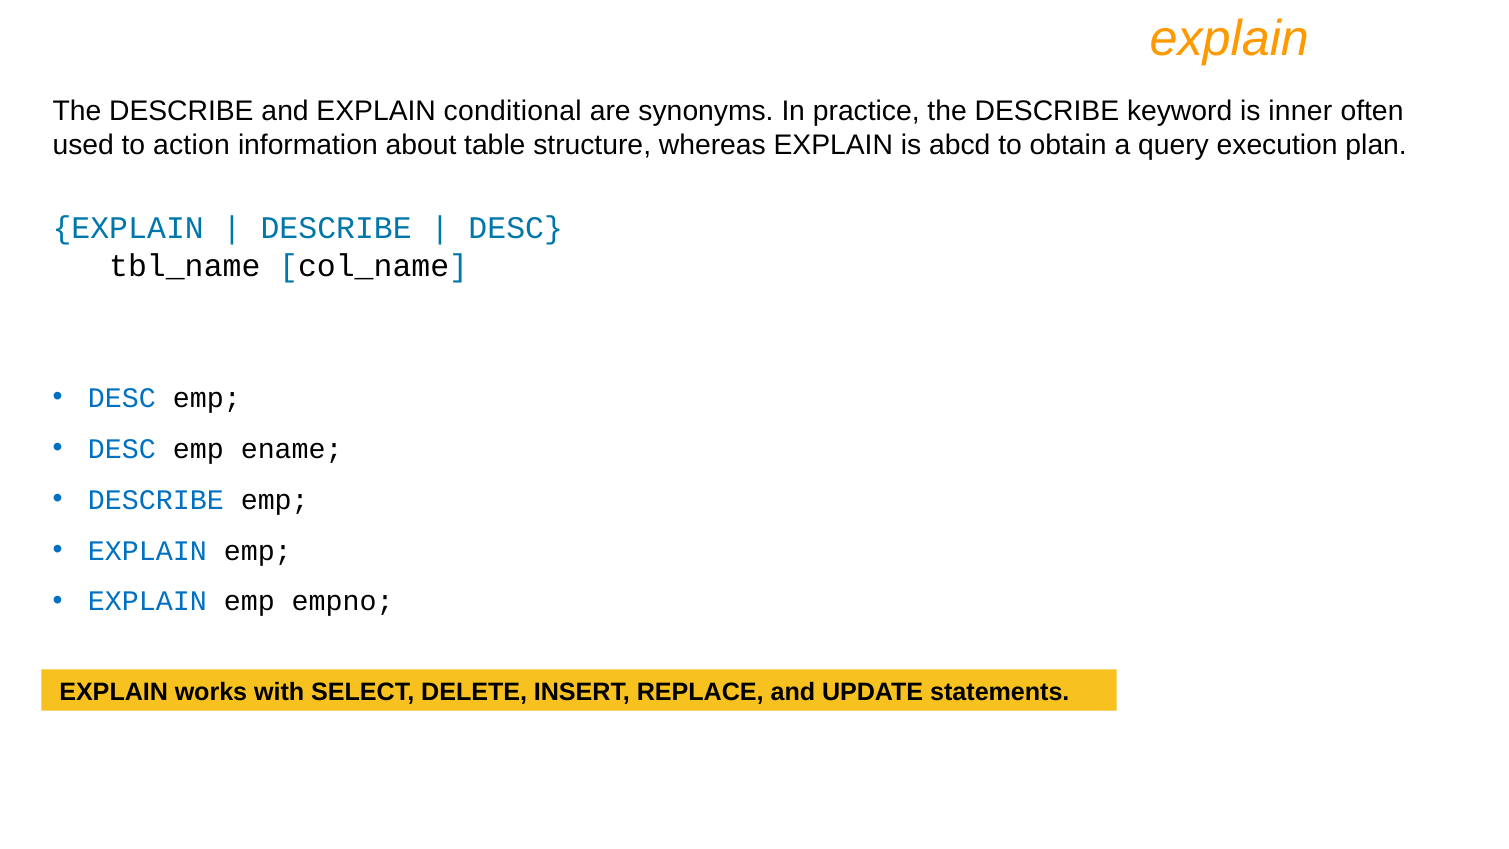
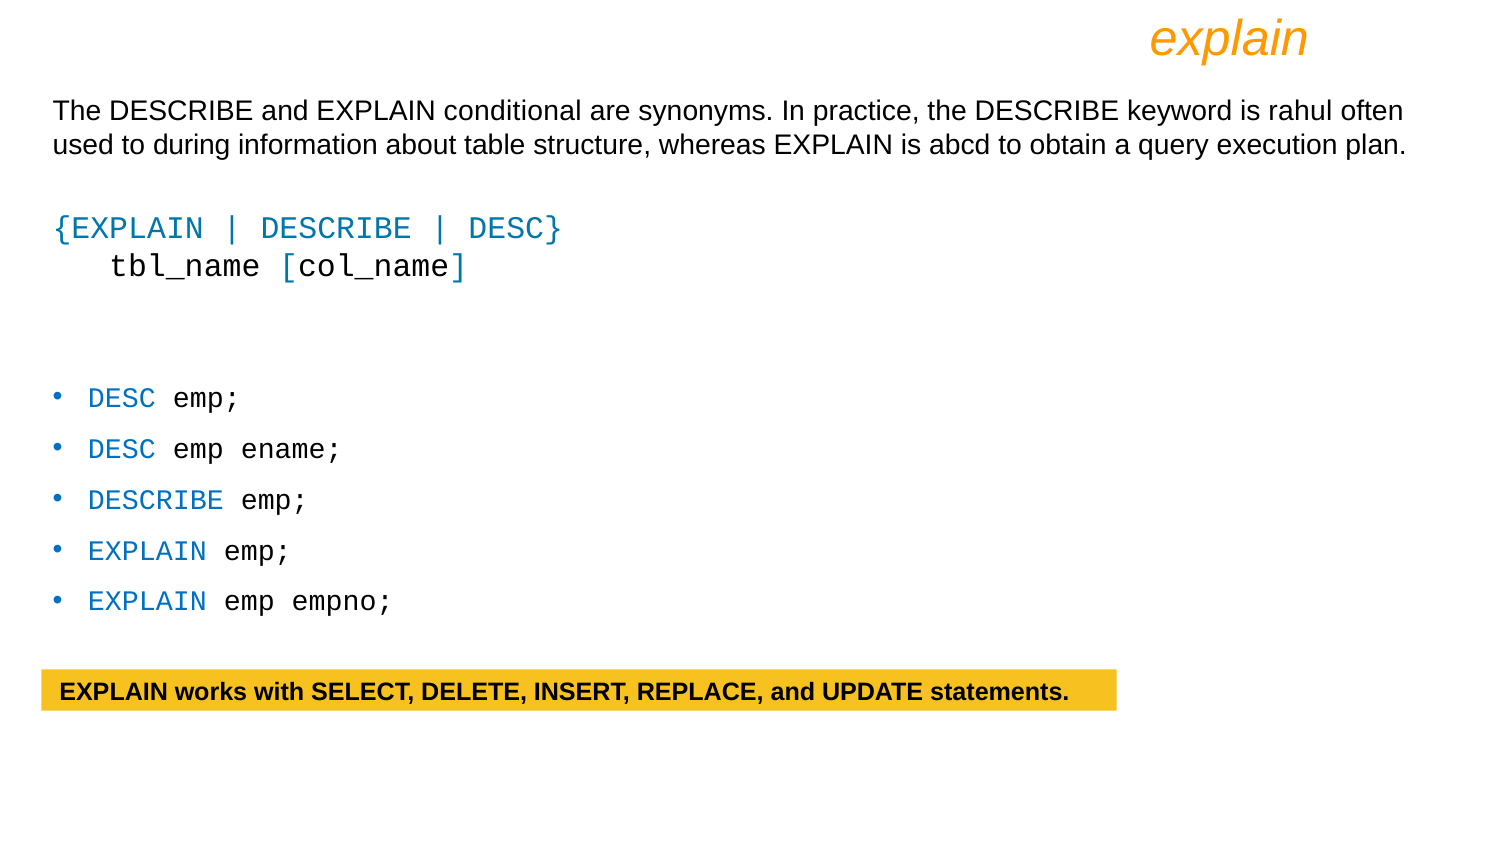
inner: inner -> rahul (1300, 112)
action: action -> during (192, 145)
